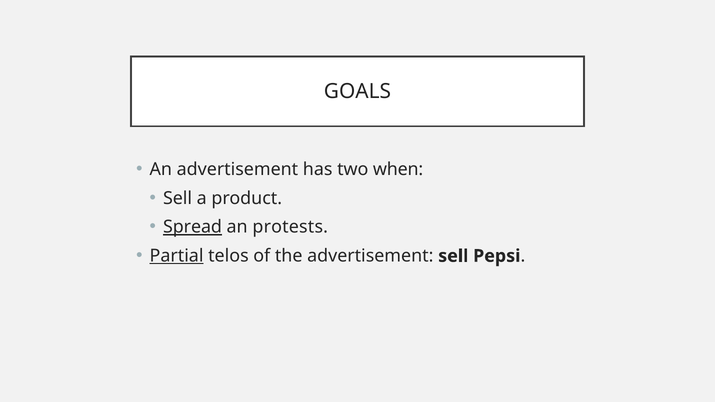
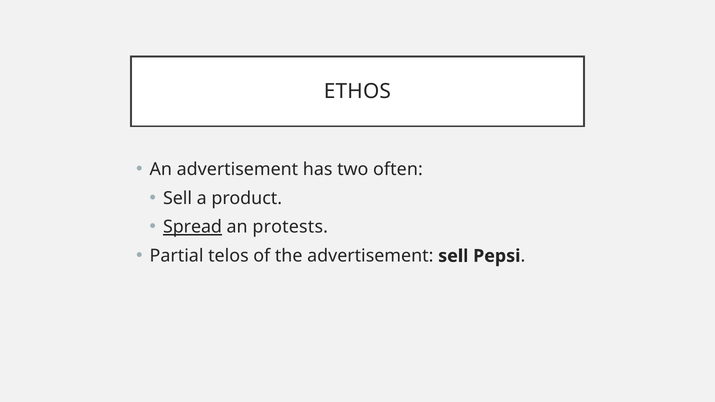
GOALS: GOALS -> ETHOS (357, 91)
when: when -> often (398, 169)
Partial underline: present -> none (177, 256)
